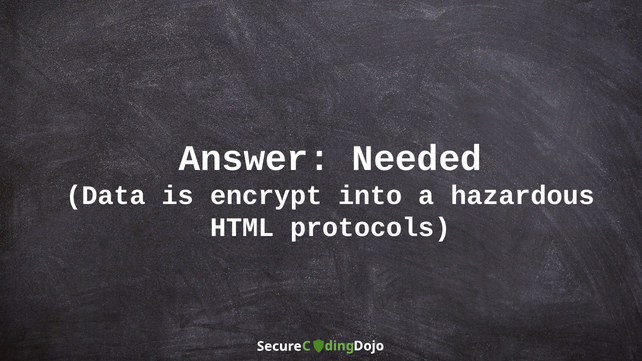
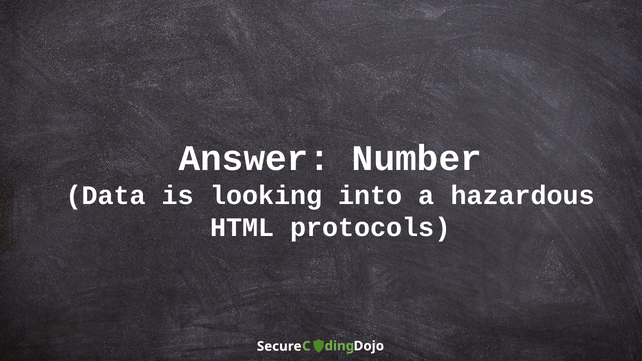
Needed: Needed -> Number (417, 158)
encrypt: encrypt -> looking (266, 195)
